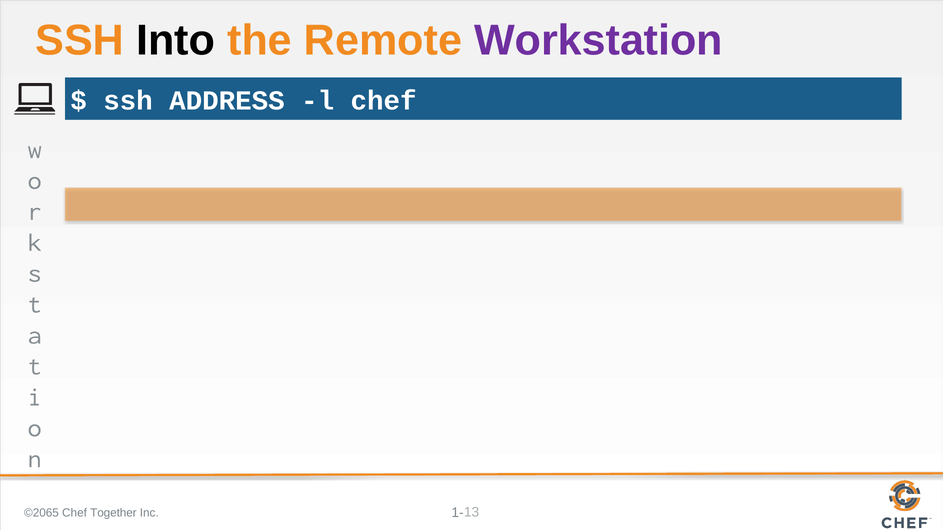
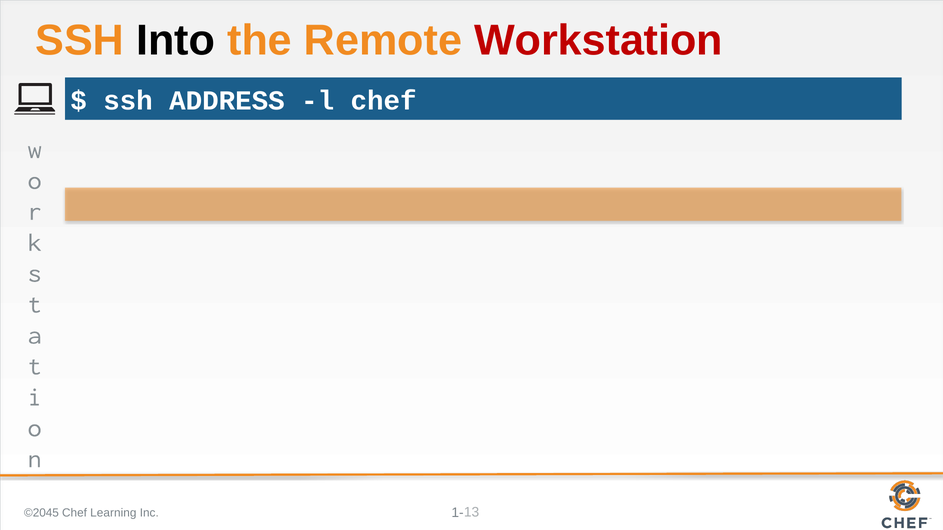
Workstation colour: purple -> red (598, 41)
©2065: ©2065 -> ©2045 (41, 513)
Together: Together -> Learning (113, 513)
